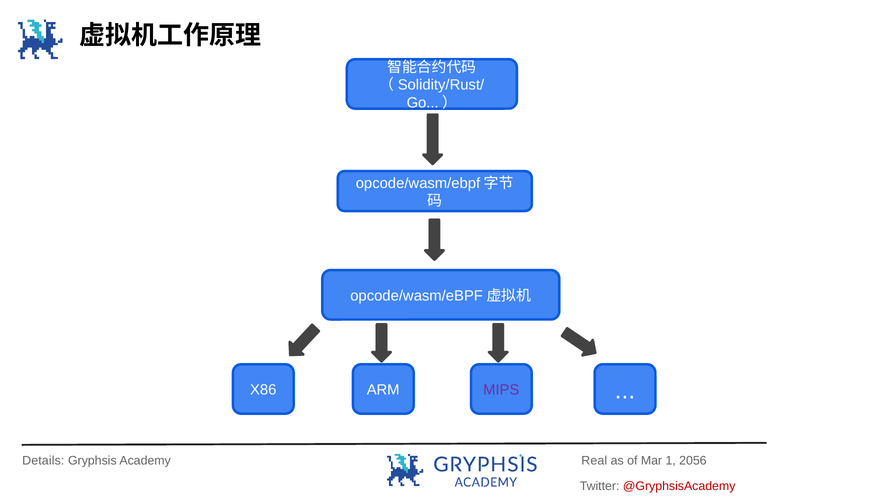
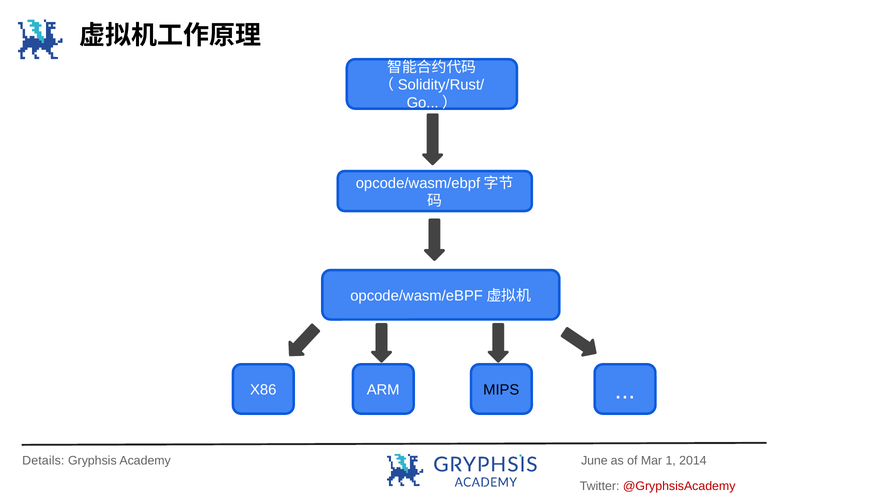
MIPS colour: purple -> black (501, 390)
Real: Real -> June (594, 461)
2056: 2056 -> 2014 (693, 461)
